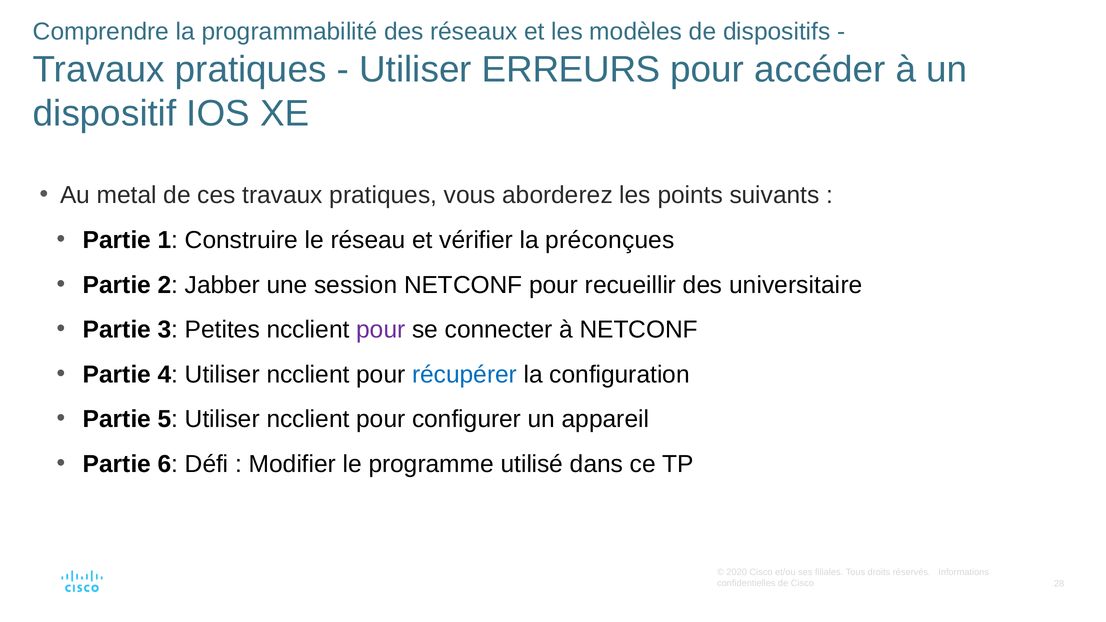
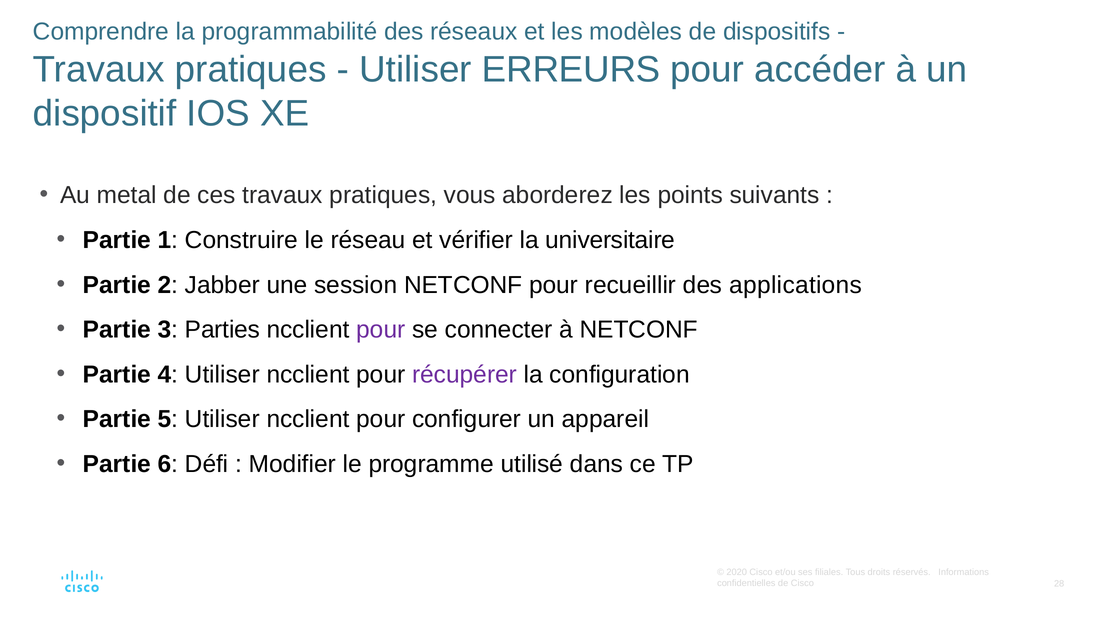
préconçues: préconçues -> universitaire (610, 240)
universitaire: universitaire -> applications (796, 285)
Petites: Petites -> Parties (222, 330)
récupérer colour: blue -> purple (465, 375)
